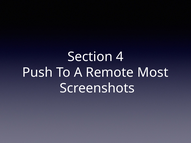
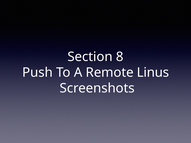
4: 4 -> 8 (120, 57)
Most: Most -> Linus (153, 73)
